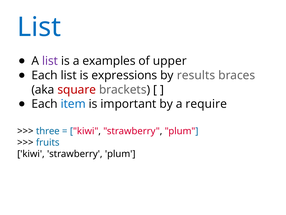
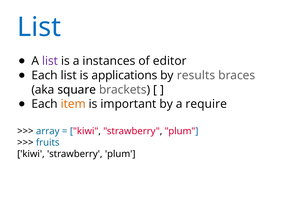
examples: examples -> instances (109, 61)
upper: upper -> editor (170, 61)
expressions: expressions -> applications (124, 75)
square colour: red -> black (77, 89)
item colour: blue -> orange (73, 104)
three: three -> array (48, 131)
